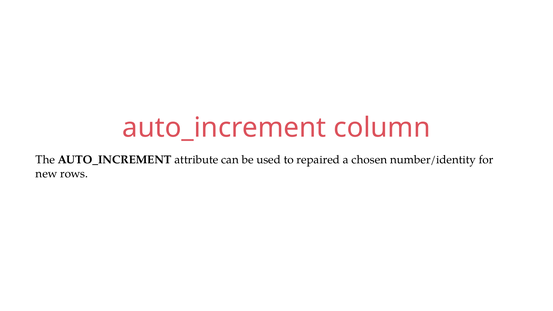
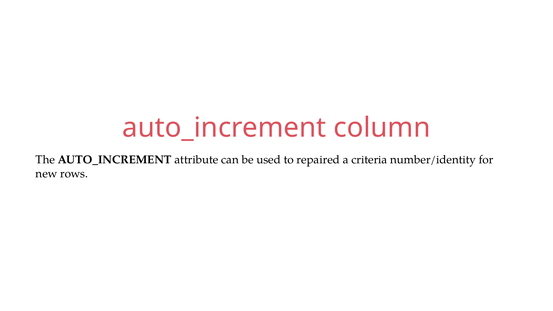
chosen: chosen -> criteria (369, 160)
